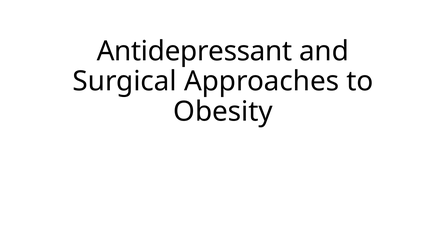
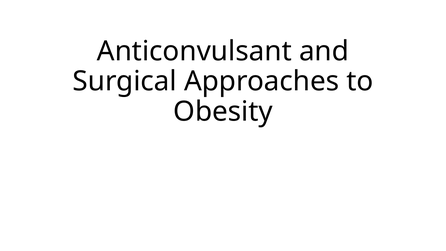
Antidepressant: Antidepressant -> Anticonvulsant (194, 51)
